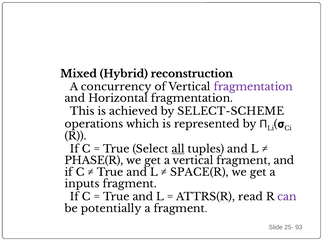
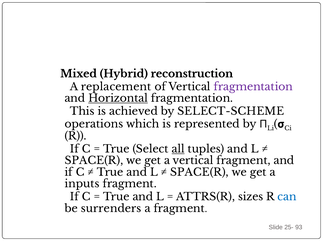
concurrency: concurrency -> replacement (116, 87)
Horizontal underline: none -> present (118, 98)
PHASE(R: PHASE(R -> SPACE(R (94, 161)
read: read -> sizes (251, 197)
can colour: purple -> blue (287, 197)
potentially: potentially -> surrenders (111, 209)
